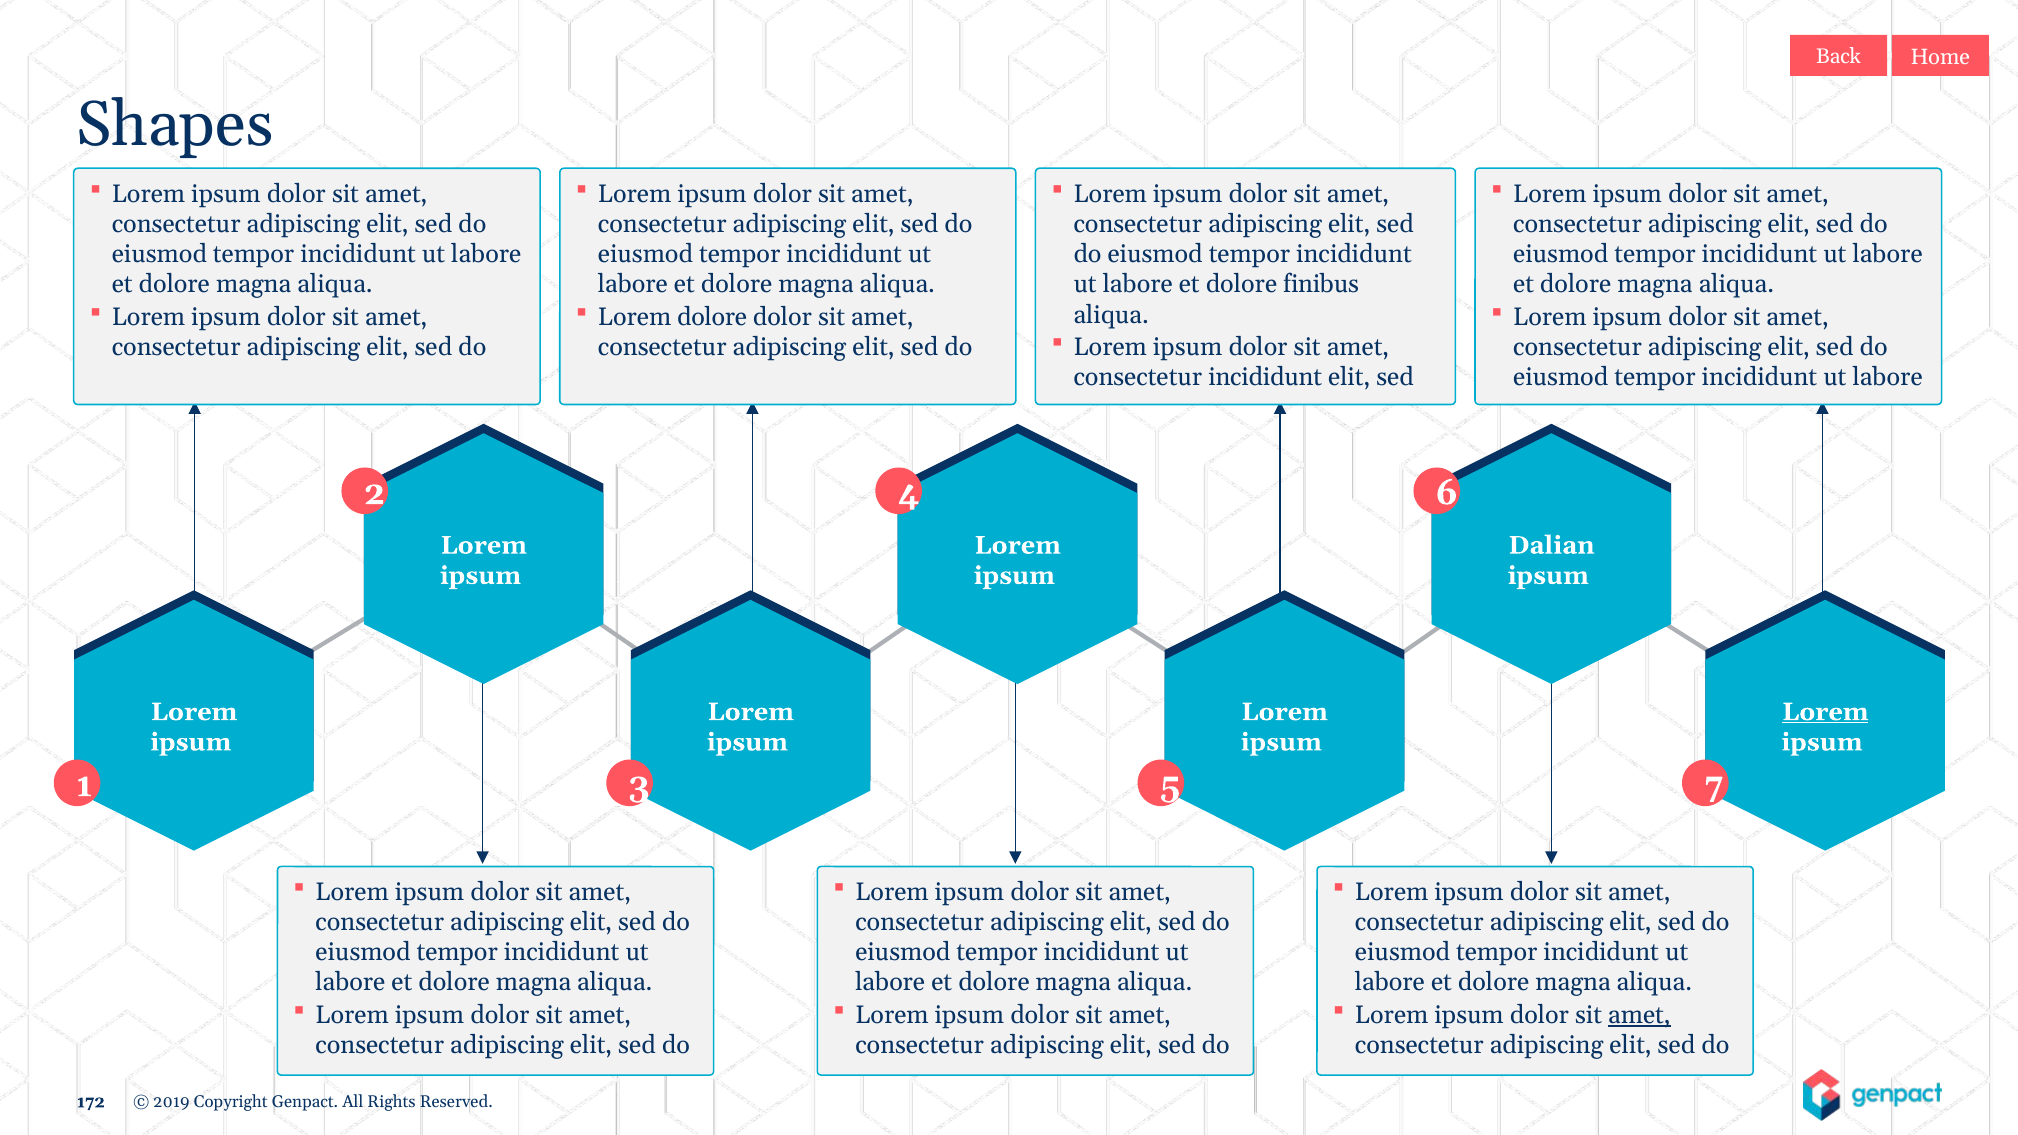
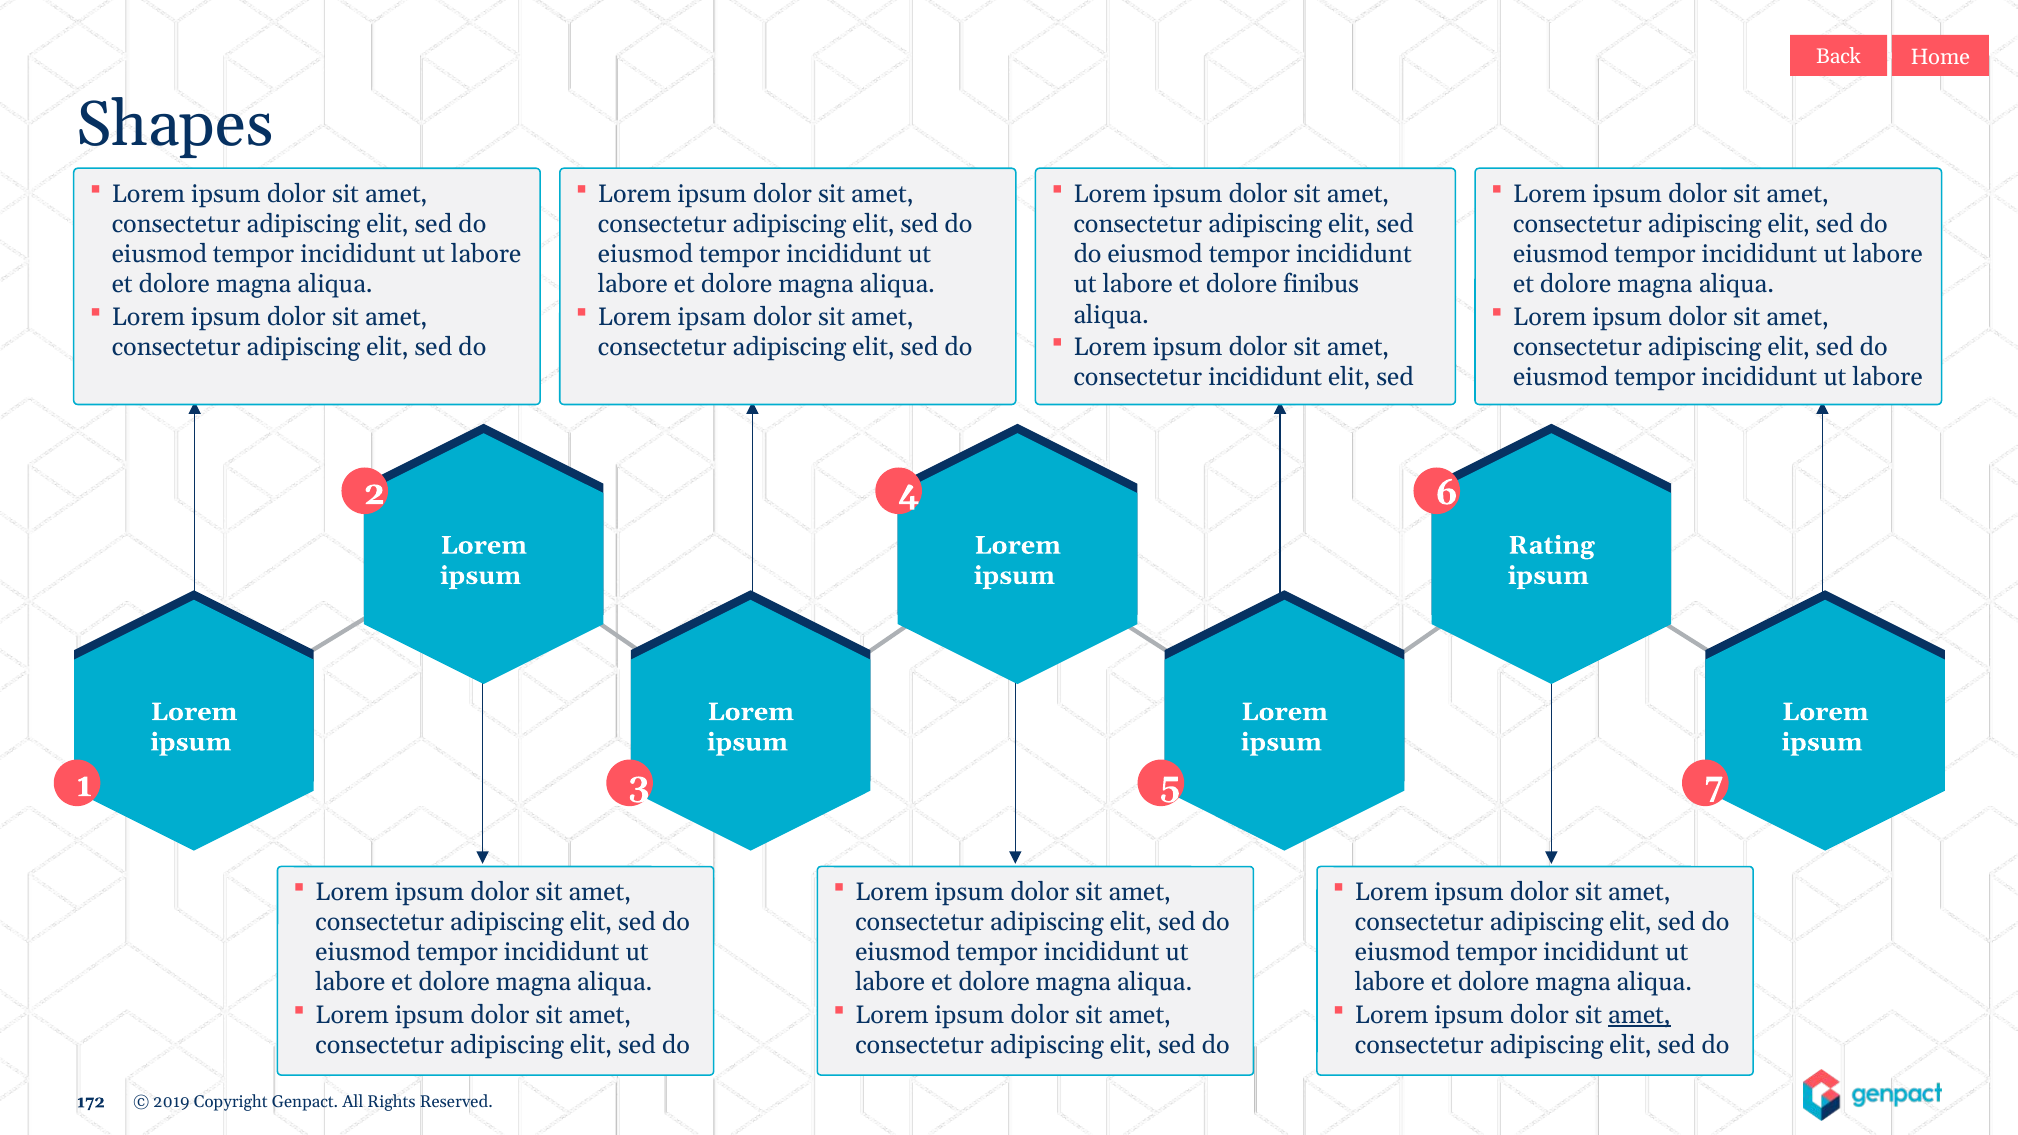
Lorem dolore: dolore -> ipsam (712, 317)
Dalian: Dalian -> Rating (1551, 545)
Lorem underline: present -> none (1825, 712)
